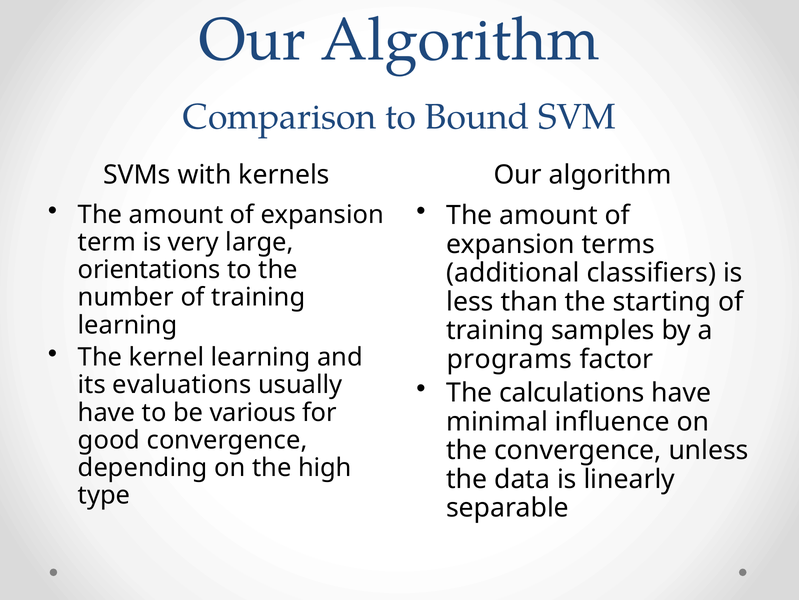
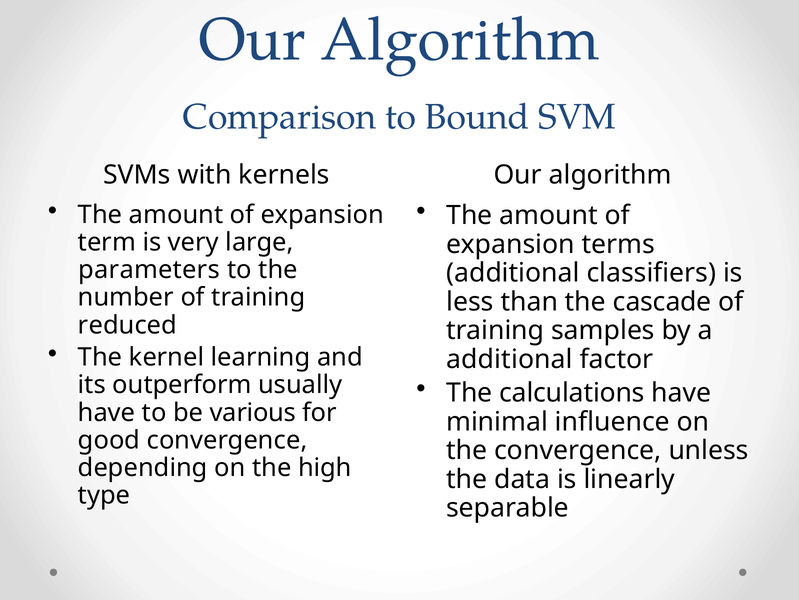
orientations: orientations -> parameters (149, 270)
starting: starting -> cascade (662, 301)
learning: learning -> reduced (128, 325)
programs: programs -> additional (510, 359)
evaluations: evaluations -> outperform (182, 385)
